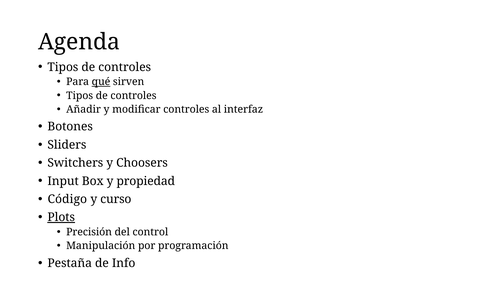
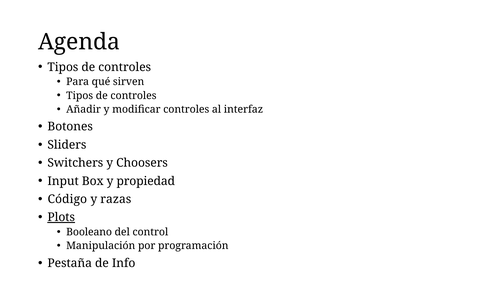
qué underline: present -> none (101, 82)
curso: curso -> razas (116, 199)
Precisión: Precisión -> Booleano (89, 232)
